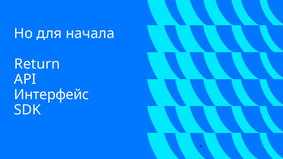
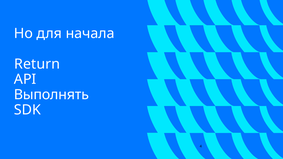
Интерфейс: Интерфейс -> Выполнять (51, 95)
